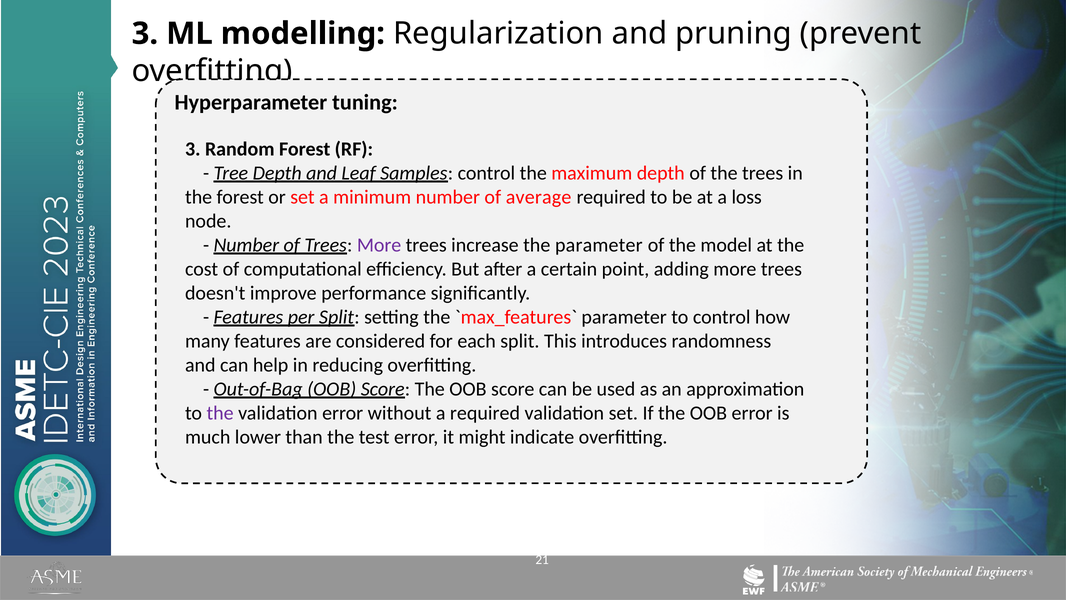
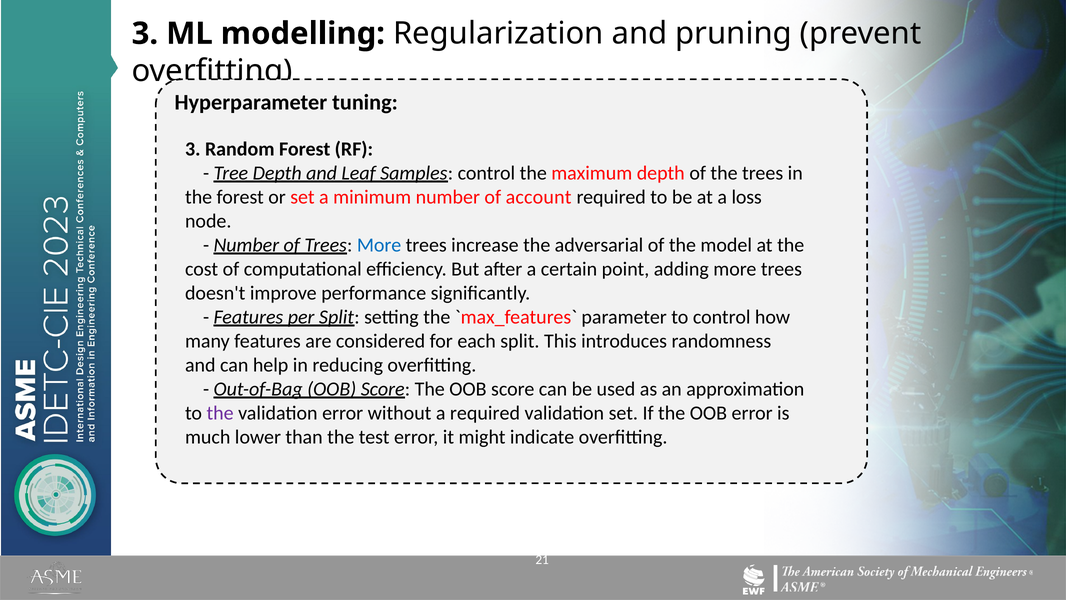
average: average -> account (539, 197)
More colour: purple -> blue (379, 245)
the parameter: parameter -> adversarial (599, 245)
